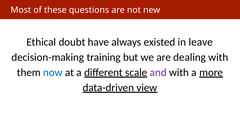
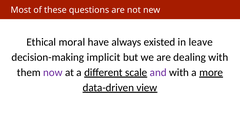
doubt: doubt -> moral (72, 42)
training: training -> implicit (104, 57)
now colour: blue -> purple (53, 72)
